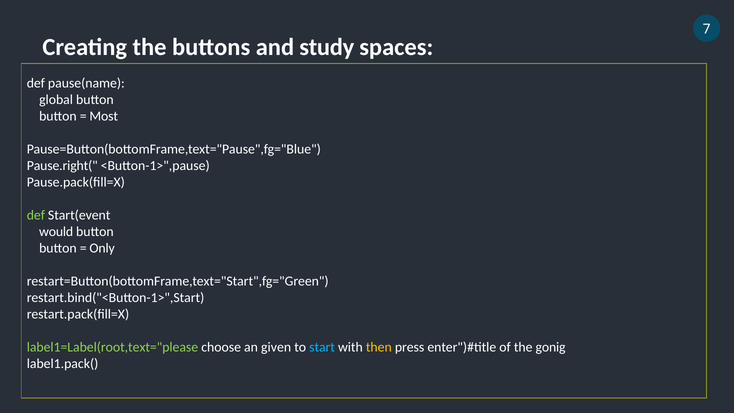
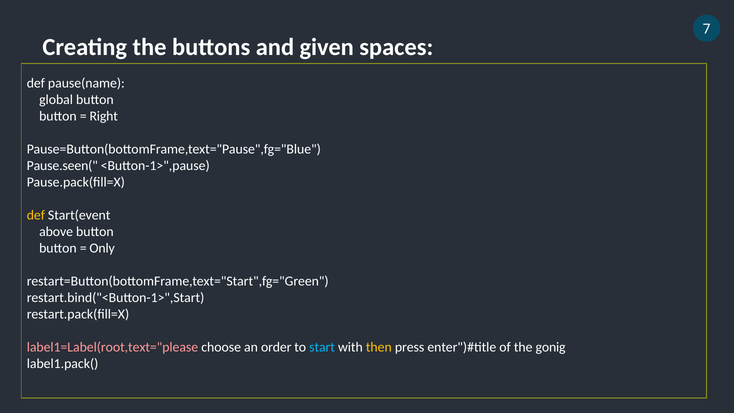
study: study -> given (327, 47)
Most: Most -> Right (104, 116)
Pause.right(: Pause.right( -> Pause.seen( (62, 166)
def colour: light green -> yellow (36, 215)
would: would -> above (56, 232)
label1=Label(root,text="please colour: light green -> pink (112, 347)
given: given -> order (276, 347)
